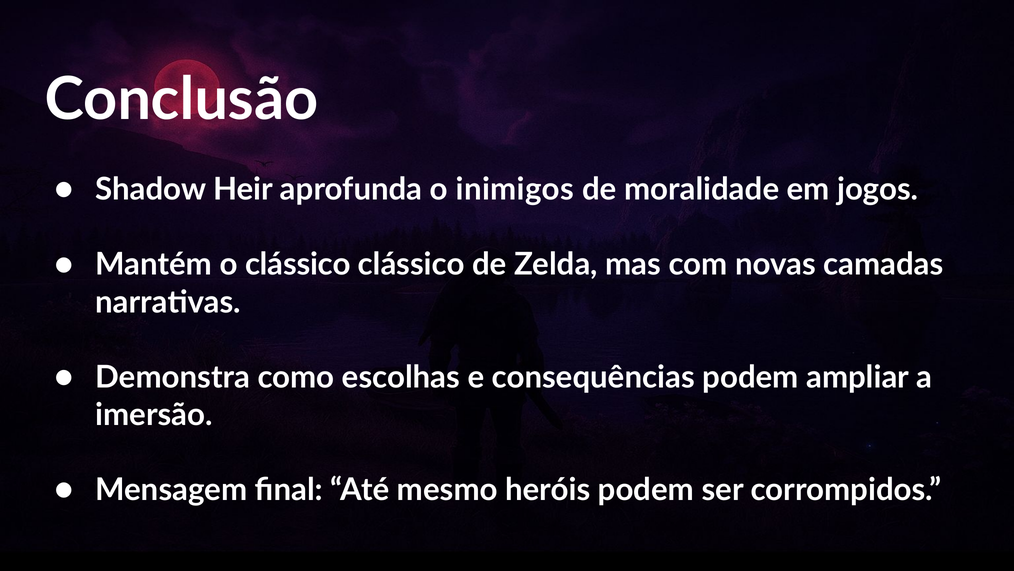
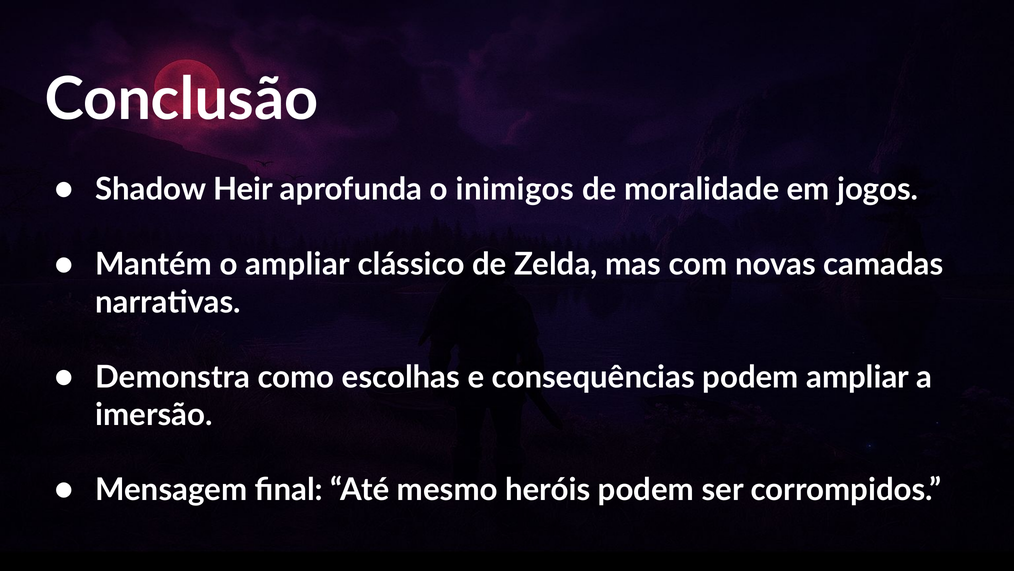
o clássico: clássico -> ampliar (298, 264)
